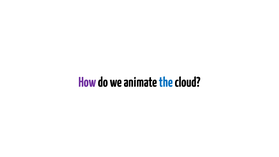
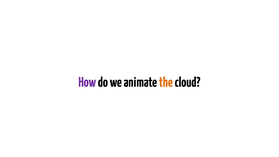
the colour: blue -> orange (166, 82)
